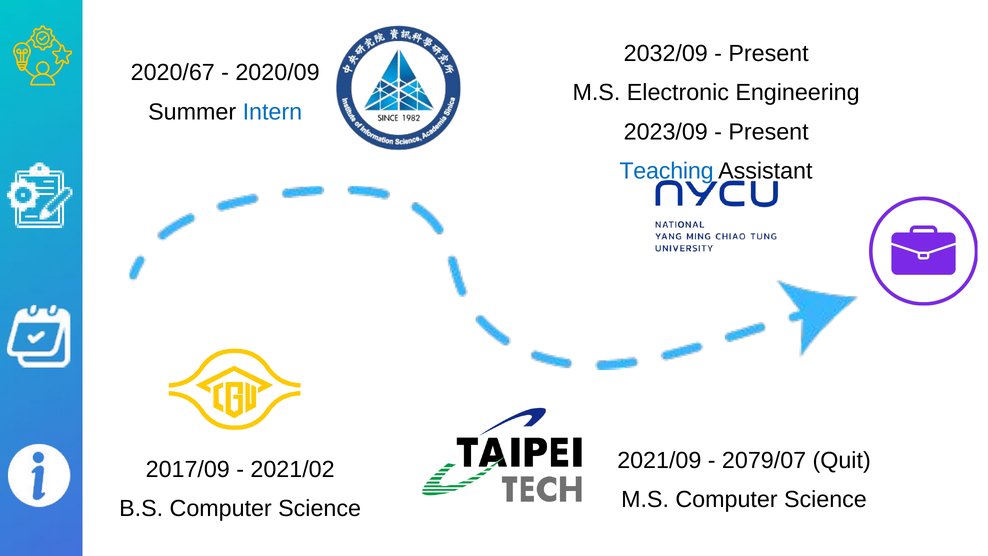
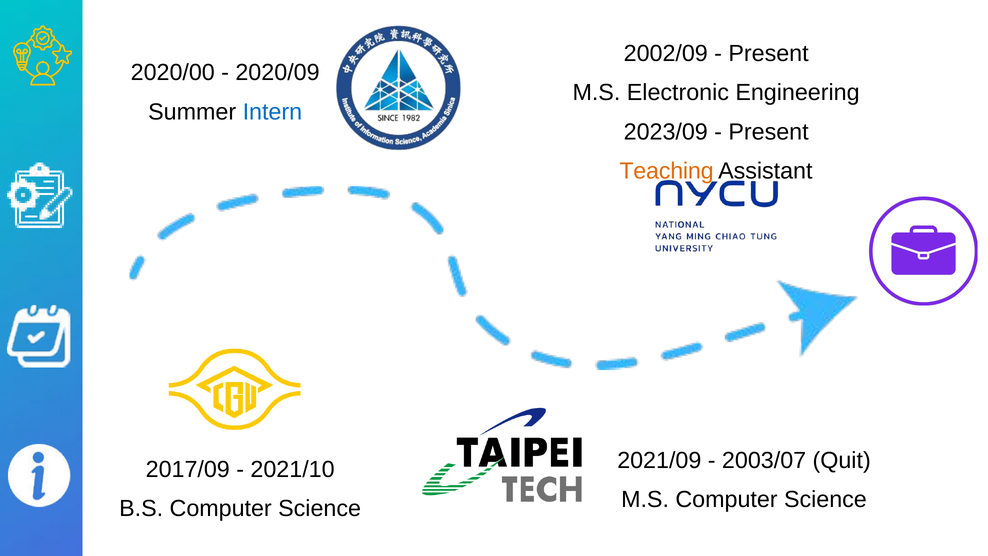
2032/09: 2032/09 -> 2002/09 (666, 54)
2020/67: 2020/67 -> 2020/00 (173, 73)
Teaching colour: blue -> orange (667, 171)
2079/07: 2079/07 -> 2003/07 (764, 460)
2021/02: 2021/02 -> 2021/10 (293, 469)
